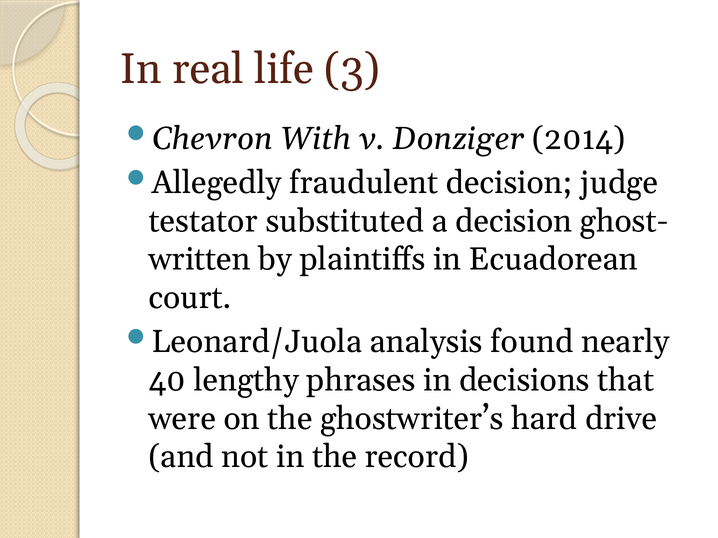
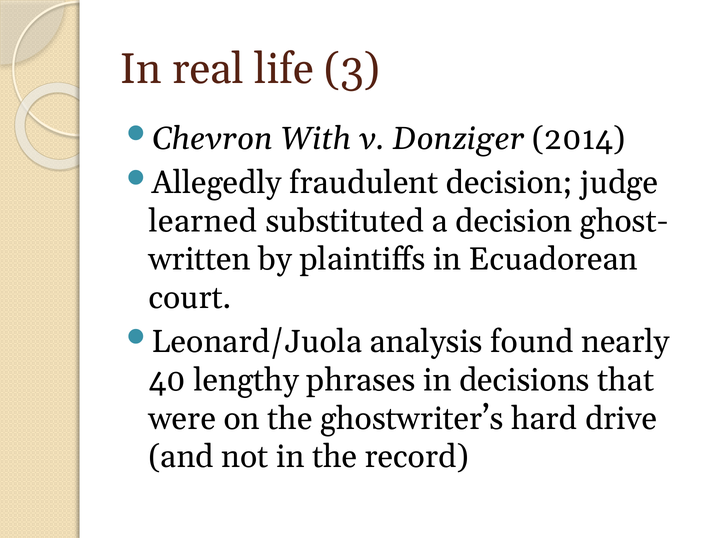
testator: testator -> learned (203, 221)
